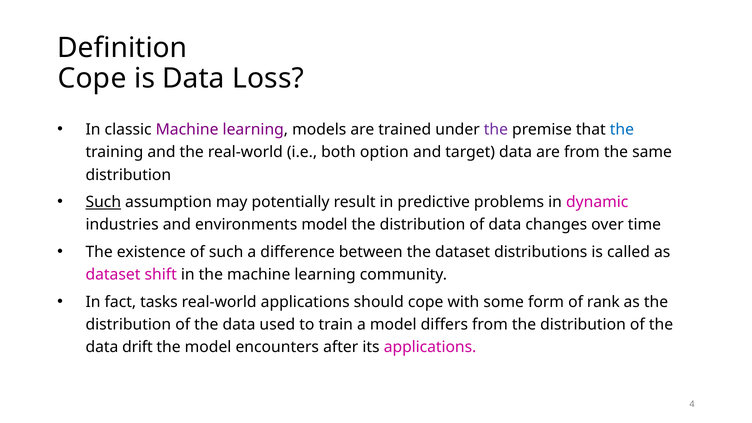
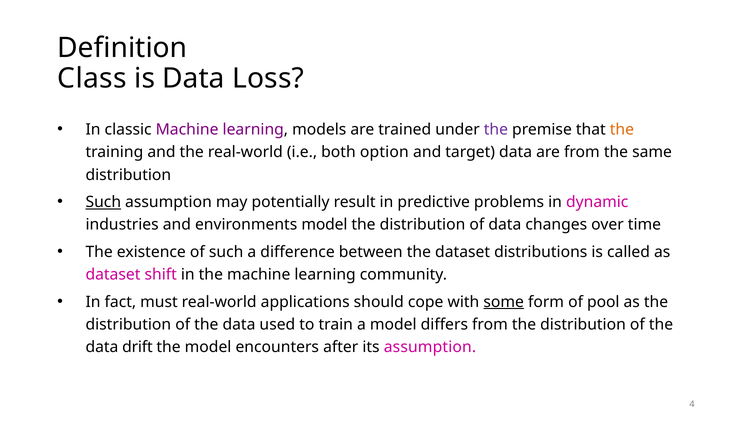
Cope: Cope -> Class (92, 78)
the colour: blue -> orange (622, 130)
tasks: tasks -> must (159, 302)
some underline: none -> present (504, 302)
rank: rank -> pool (603, 302)
its applications: applications -> assumption (430, 347)
